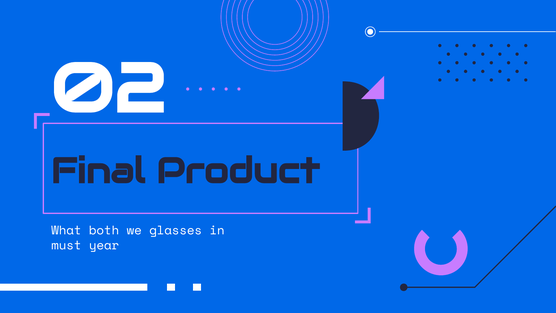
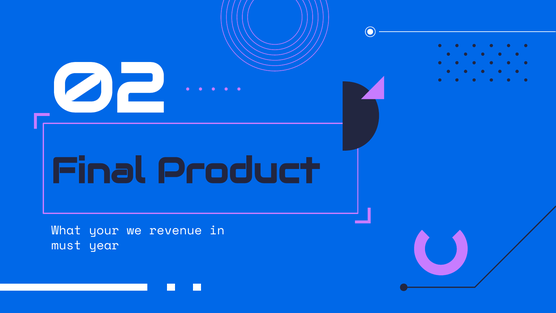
both: both -> your (104, 230)
glasses: glasses -> revenue (176, 230)
